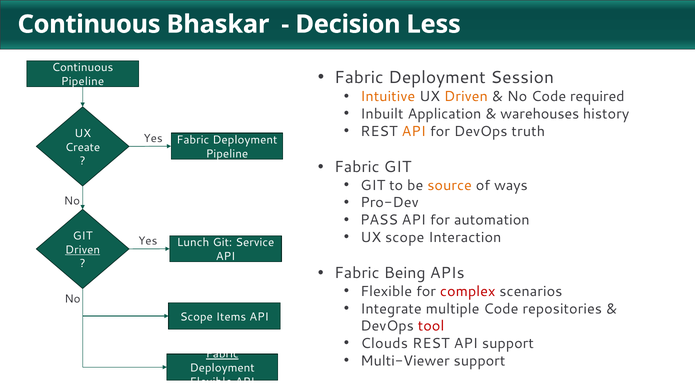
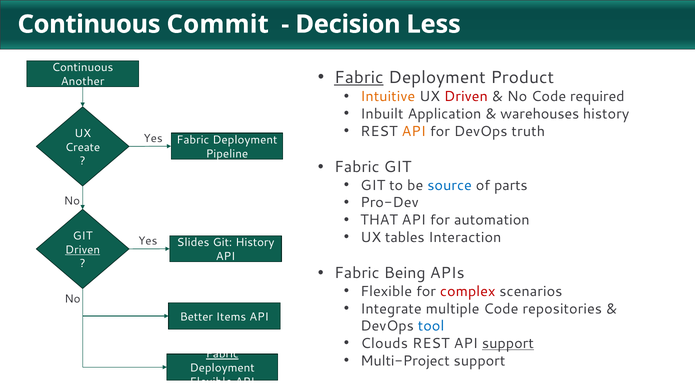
Bhaskar: Bhaskar -> Commit (218, 24)
Fabric underline: none -> present (359, 78)
Session: Session -> Product (522, 78)
Pipeline: Pipeline -> Another (83, 81)
Driven colour: orange -> red (466, 97)
source colour: orange -> blue (450, 185)
ways: ways -> parts (511, 185)
PASS: PASS -> THAT (379, 220)
UX scope: scope -> tables (405, 237)
Lunch: Lunch -> Slides (193, 243)
Git Service: Service -> History (255, 243)
Scope: Scope -> Better (196, 317)
tool colour: red -> blue (431, 326)
support underline: none -> present (508, 343)
Multi-Viewer: Multi-Viewer -> Multi-Project (405, 361)
